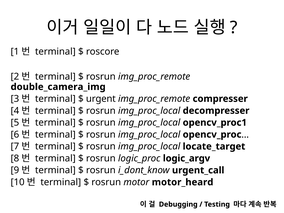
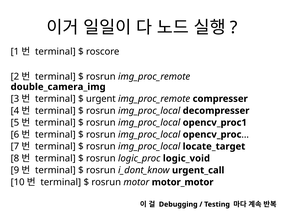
logic_argv: logic_argv -> logic_void (186, 158)
motor_heard: motor_heard -> motor_motor (183, 182)
